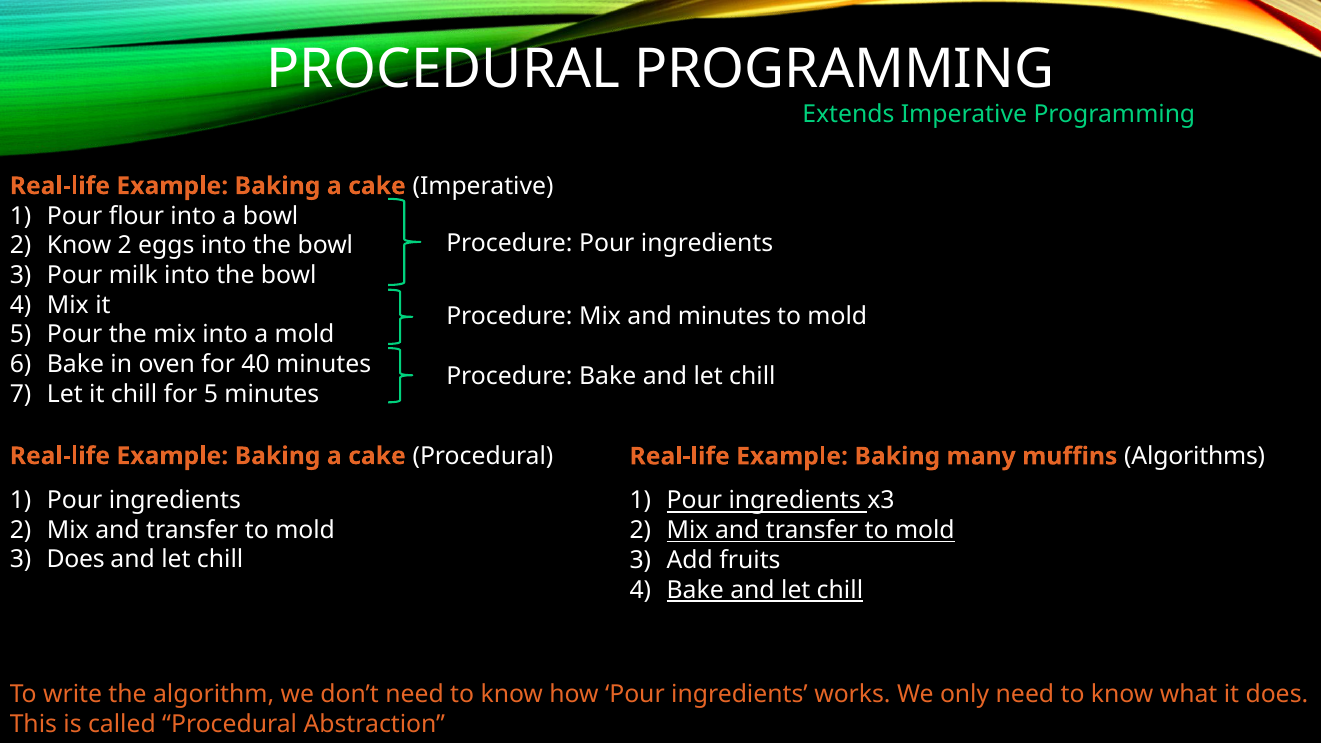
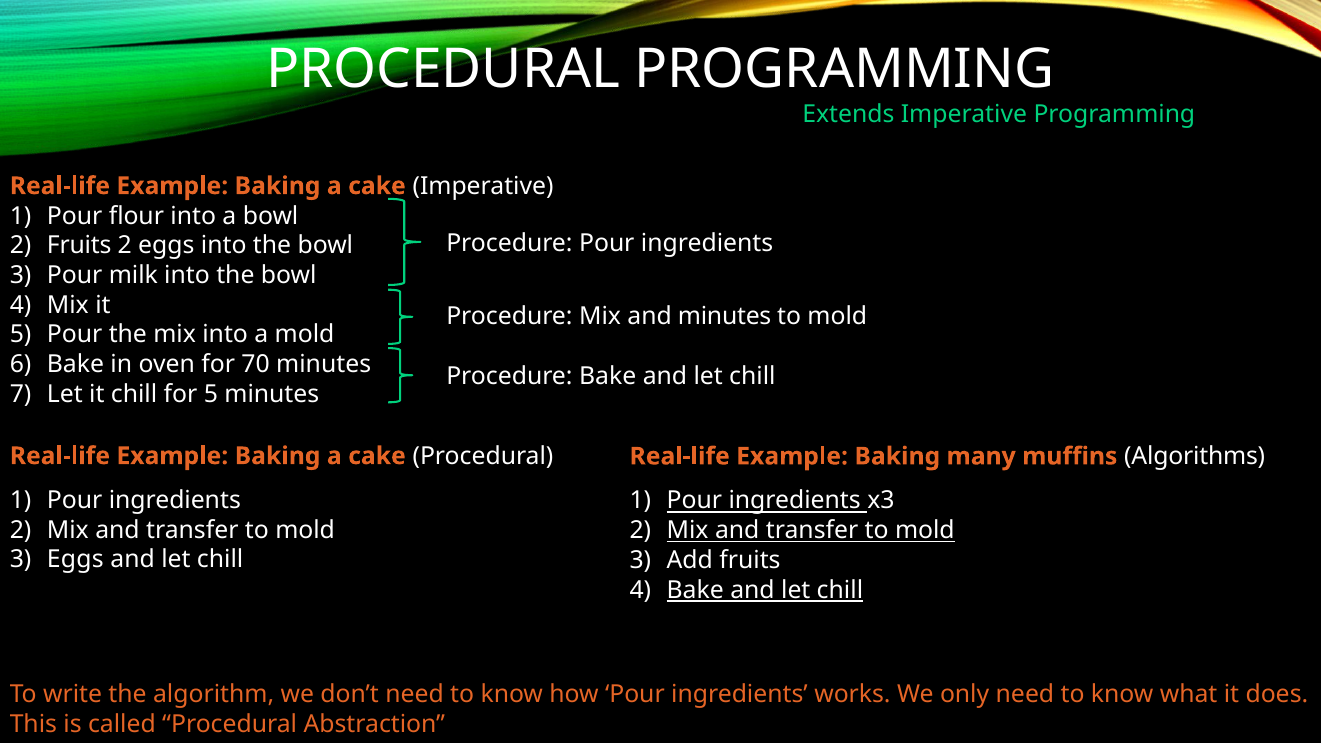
2 Know: Know -> Fruits (79, 246)
40: 40 -> 70 (256, 365)
Does: Does -> Eggs (75, 560)
